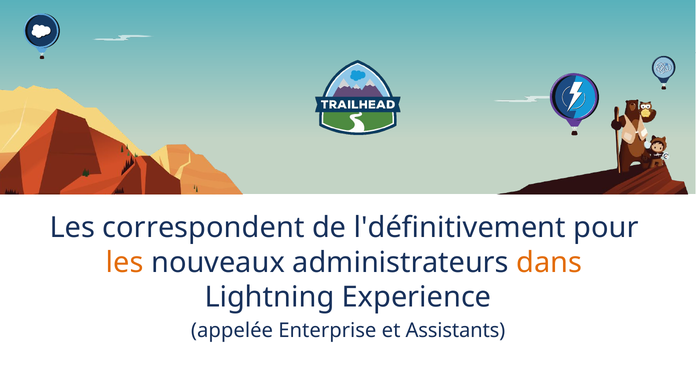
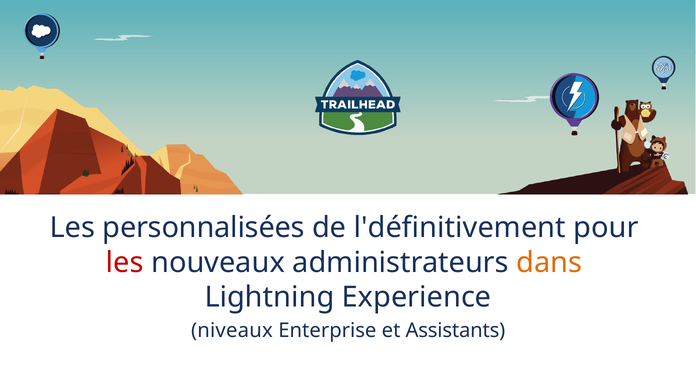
correspondent: correspondent -> personnalisées (204, 227)
les colour: orange -> red (125, 262)
appelée: appelée -> niveaux (232, 330)
